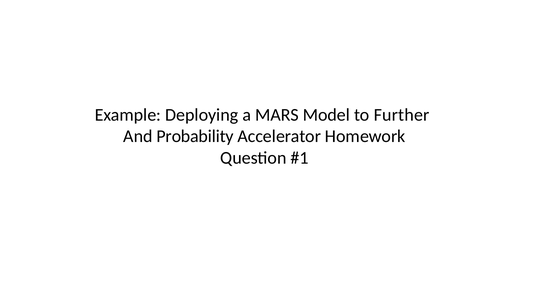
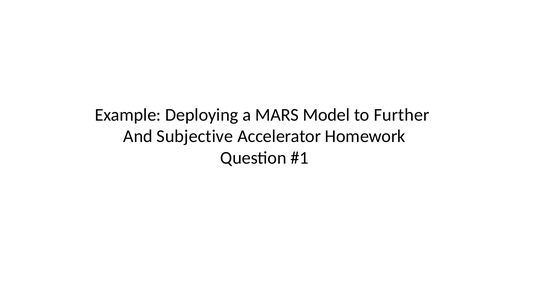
Probability: Probability -> Subjective (195, 136)
